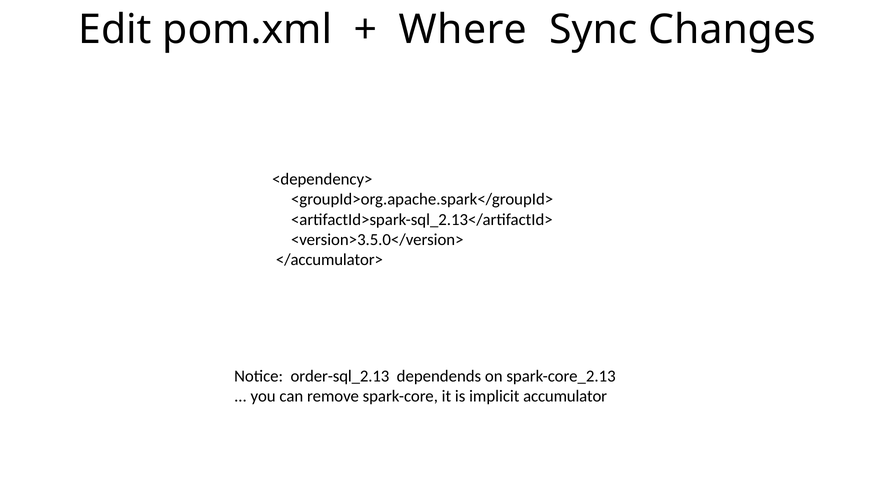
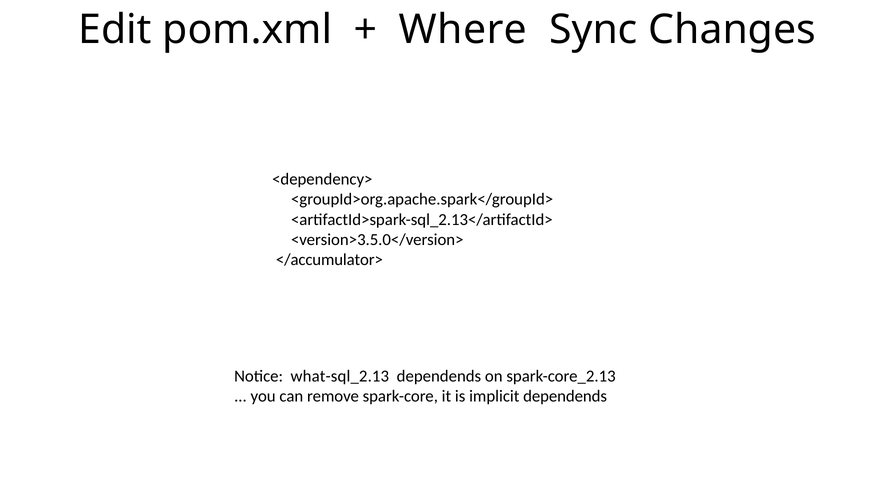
order-sql_2.13: order-sql_2.13 -> what-sql_2.13 (340, 376)
implicit accumulator: accumulator -> dependends (565, 396)
